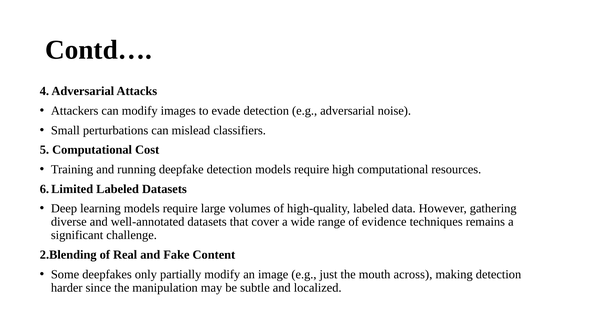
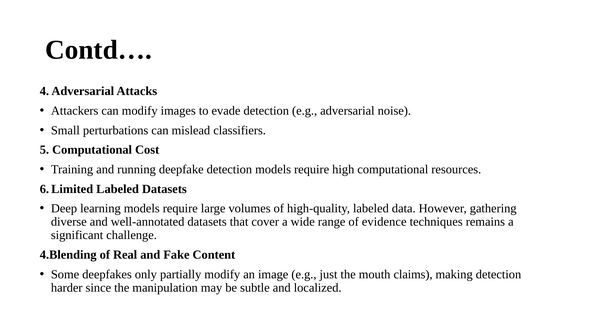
2.Blending: 2.Blending -> 4.Blending (68, 255)
across: across -> claims (413, 274)
